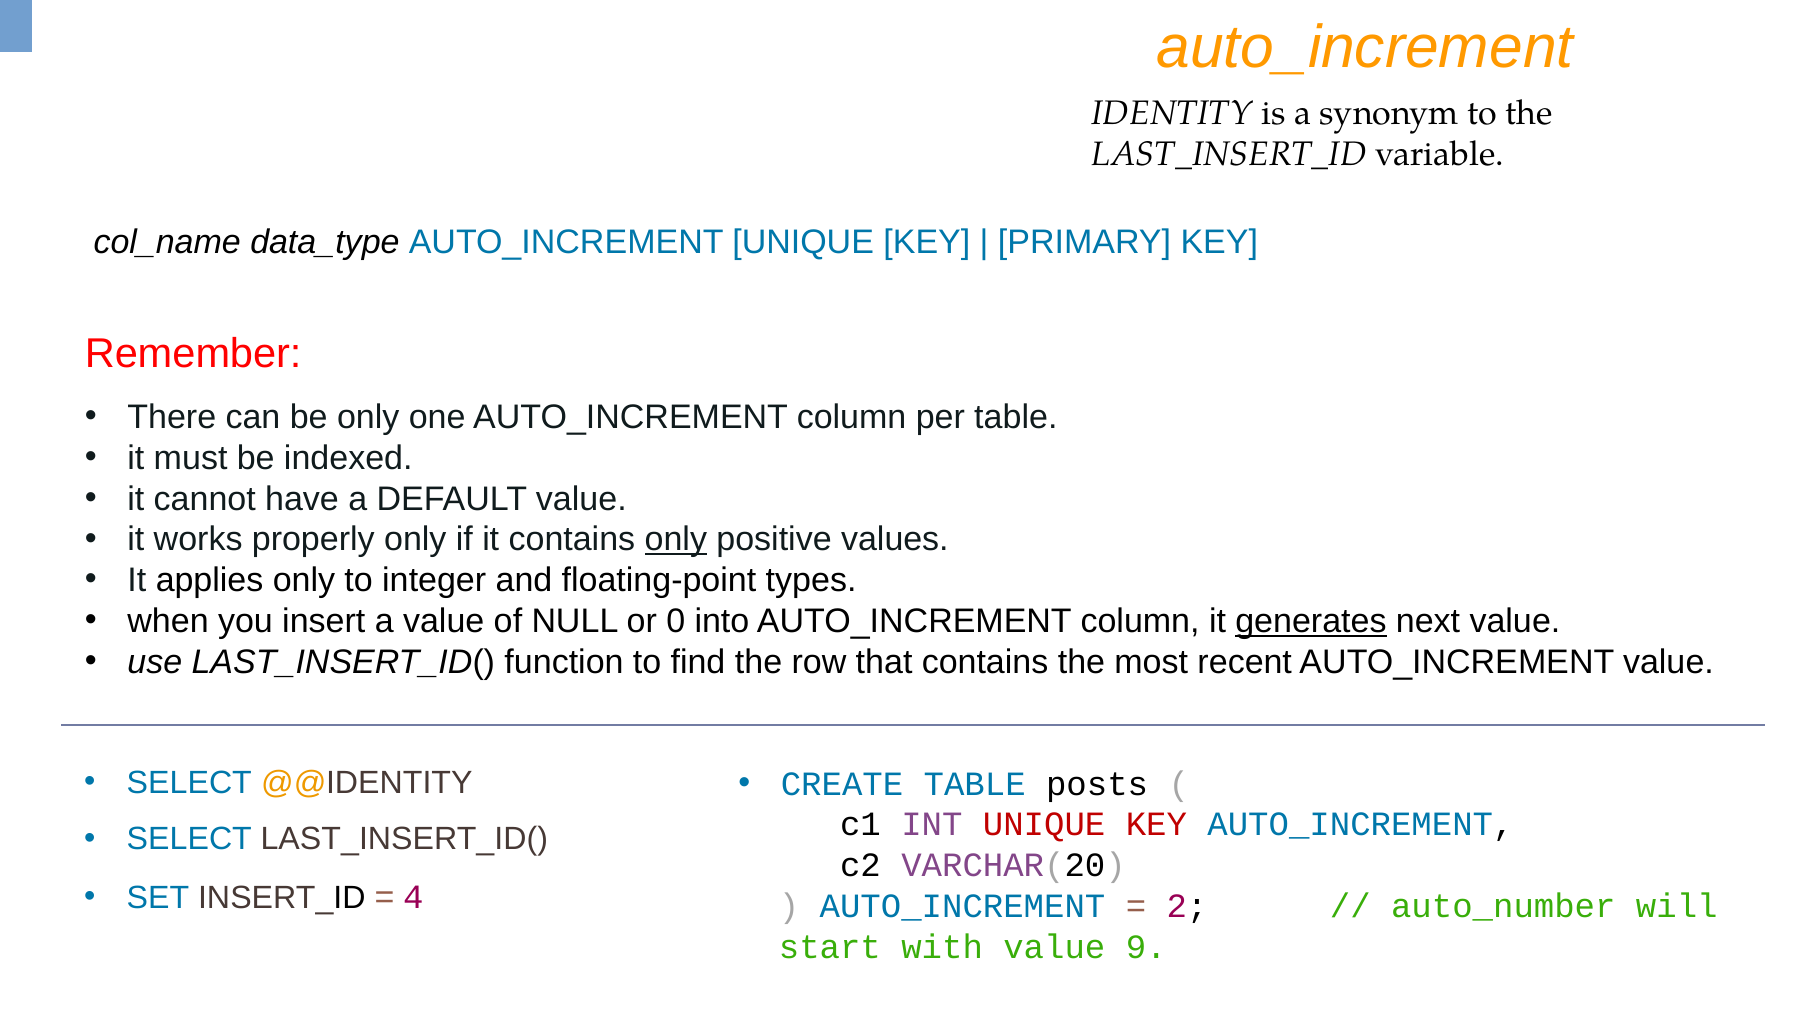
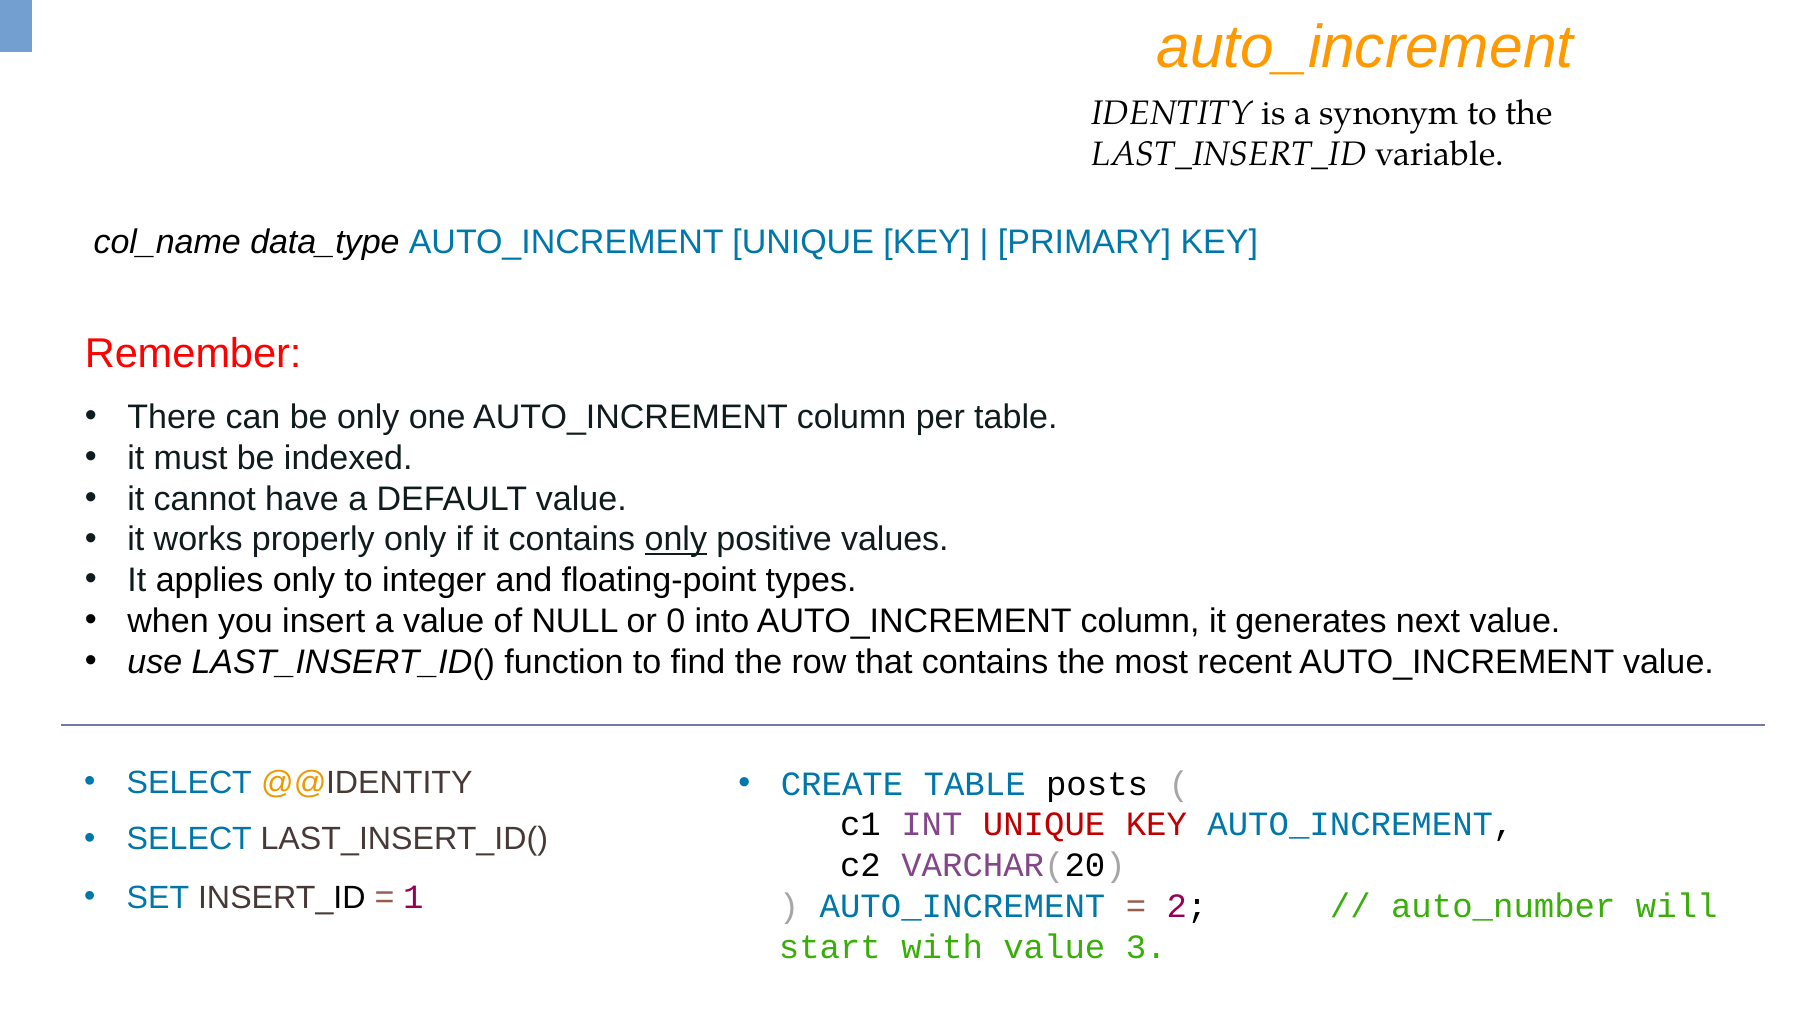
generates underline: present -> none (1311, 621)
4: 4 -> 1 (413, 897)
9: 9 -> 3 (1146, 947)
